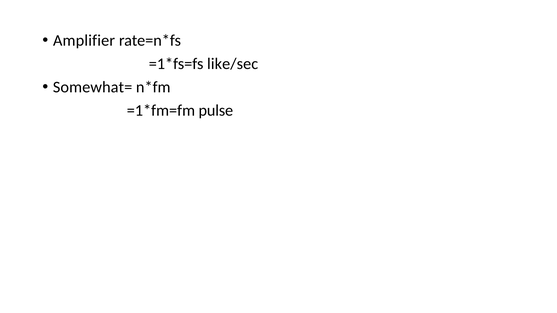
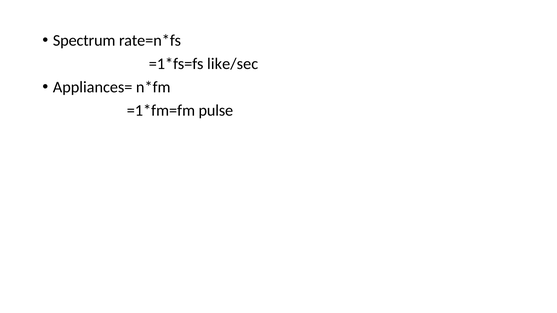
Amplifier: Amplifier -> Spectrum (84, 41)
Somewhat=: Somewhat= -> Appliances= (93, 87)
